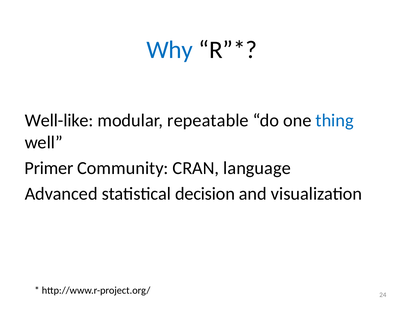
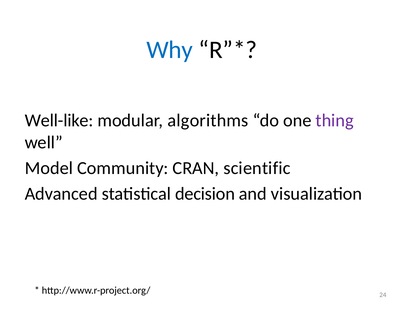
repeatable: repeatable -> algorithms (208, 120)
thing colour: blue -> purple (335, 120)
Primer: Primer -> Model (49, 168)
language: language -> scientific (257, 168)
